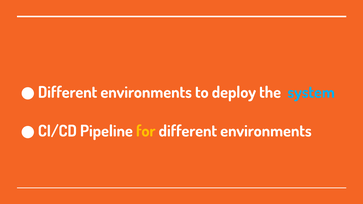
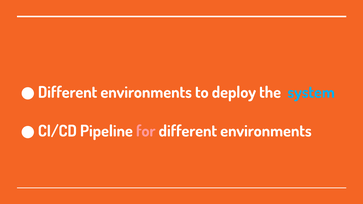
for colour: yellow -> pink (146, 131)
